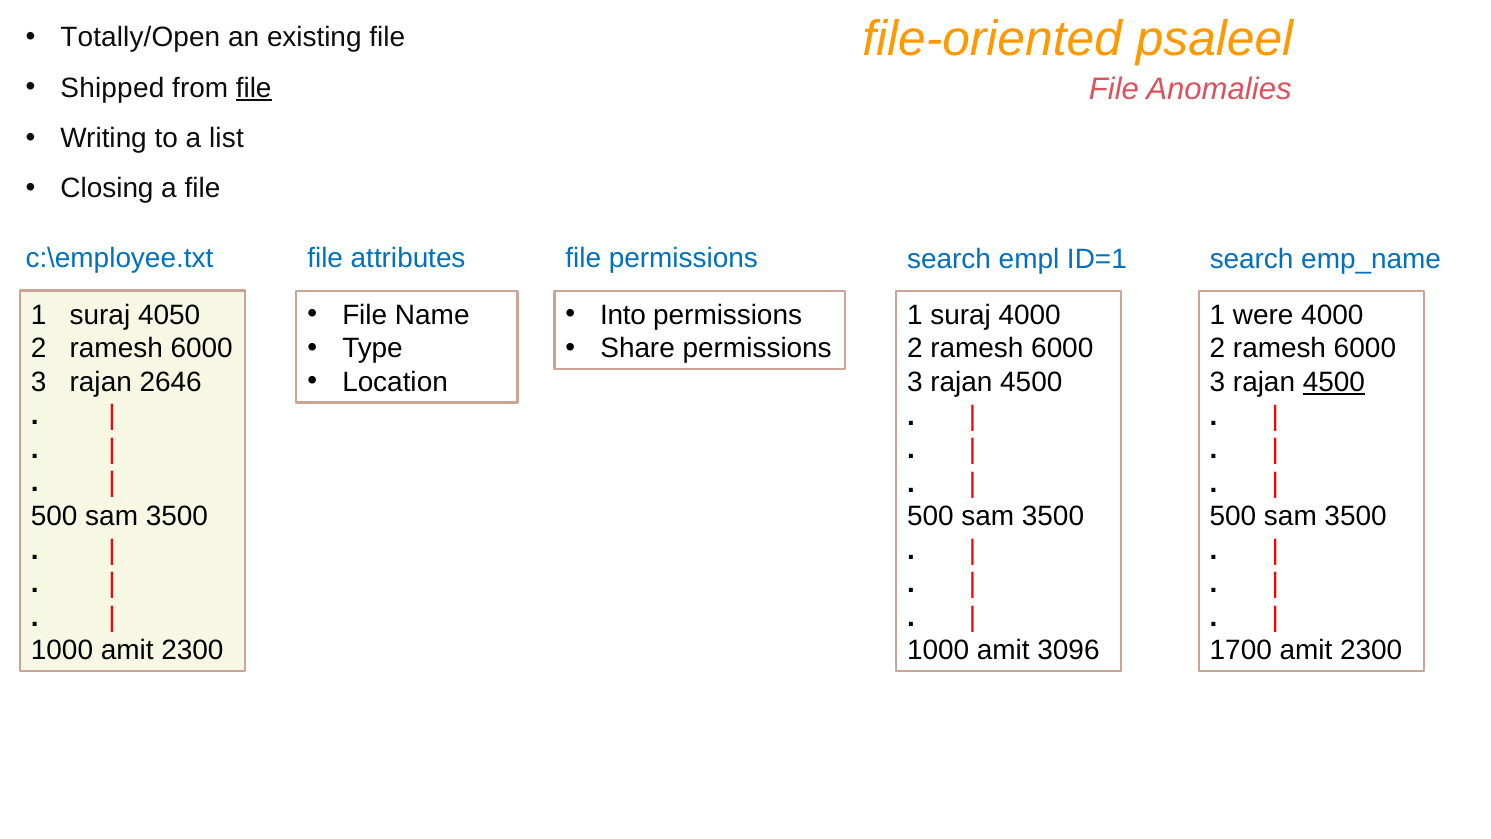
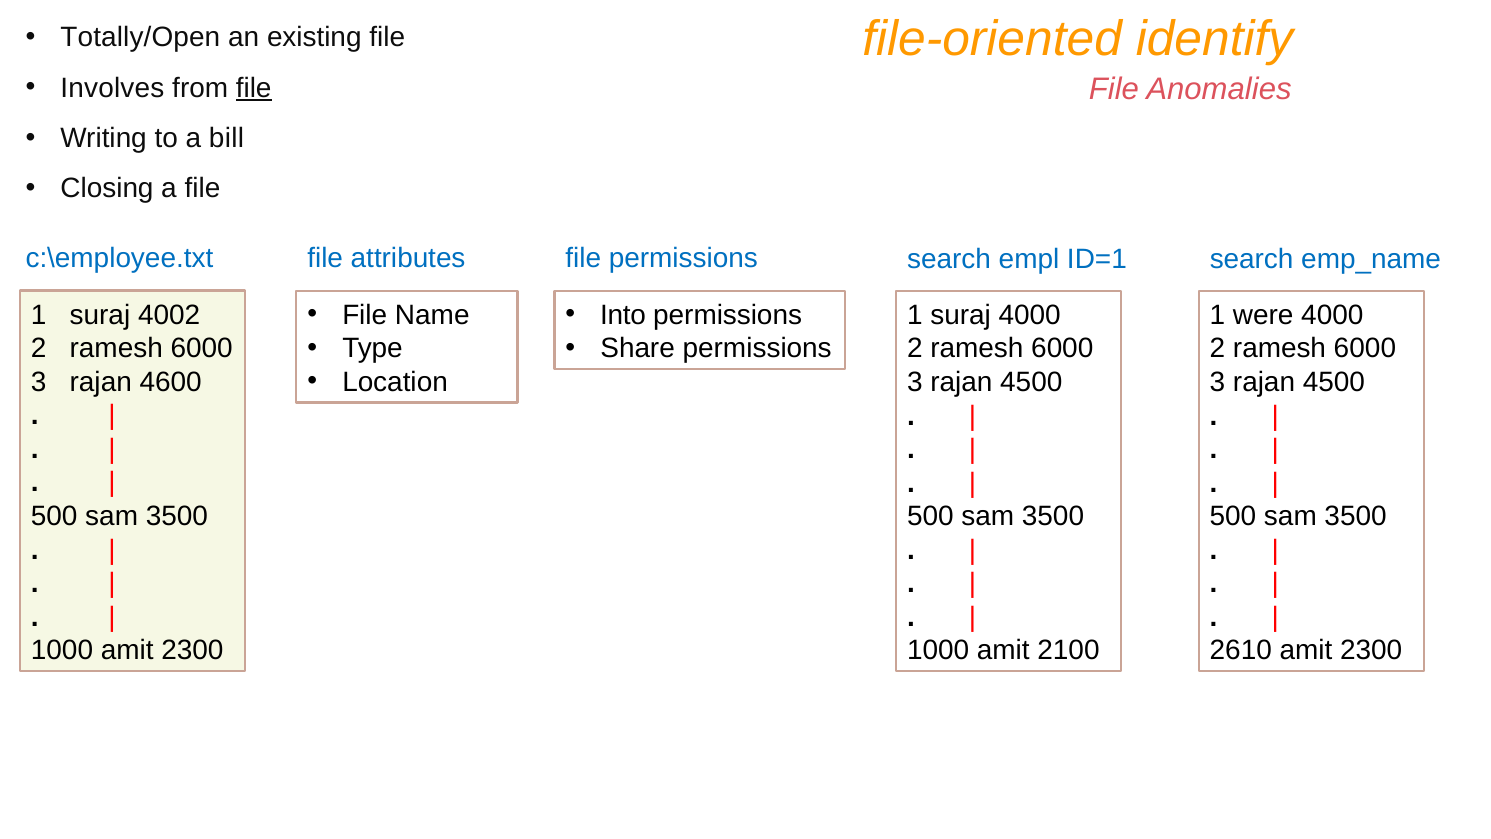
psaleel: psaleel -> identify (1214, 39)
Shipped: Shipped -> Involves (112, 88)
list: list -> bill (226, 138)
4050: 4050 -> 4002 (169, 315)
2646: 2646 -> 4600 (171, 382)
4500 underline: present -> none (1334, 382)
3096: 3096 -> 2100 (1068, 650)
1700: 1700 -> 2610 (1241, 650)
